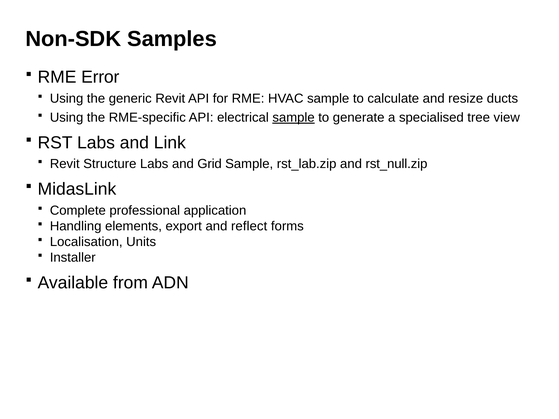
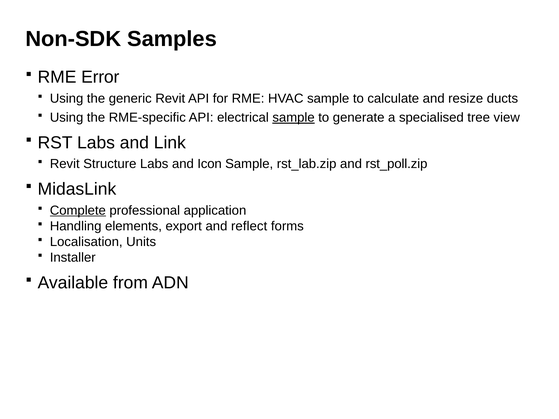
Grid: Grid -> Icon (210, 164)
rst_null.zip: rst_null.zip -> rst_poll.zip (396, 164)
Complete underline: none -> present (78, 211)
